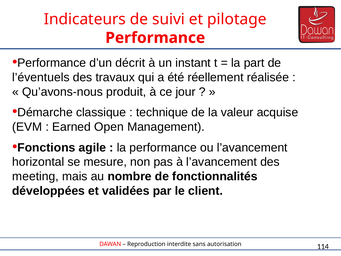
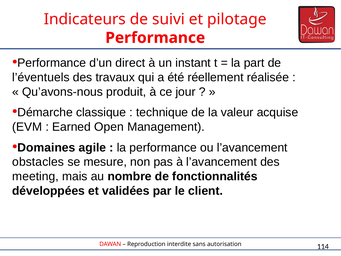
décrit: décrit -> direct (130, 63)
Fonctions: Fonctions -> Domaines (46, 147)
horizontal: horizontal -> obstacles (38, 162)
